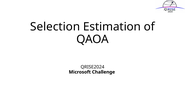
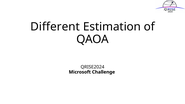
Selection: Selection -> Different (55, 27)
